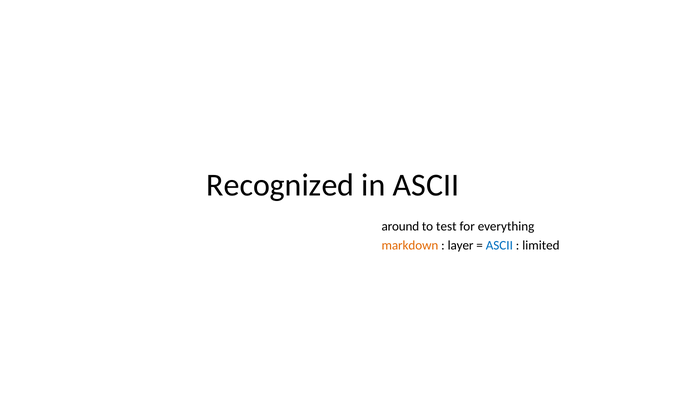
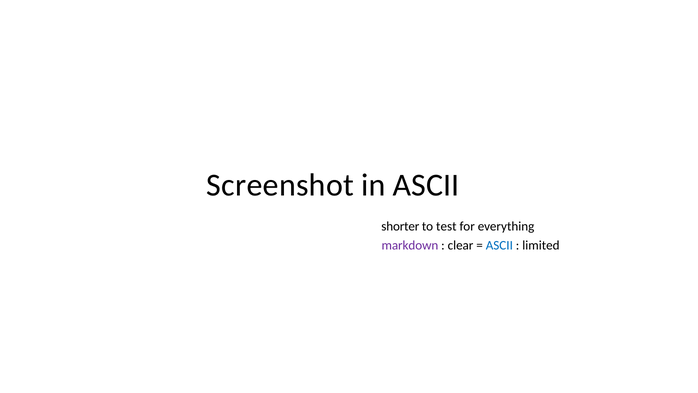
Recognized: Recognized -> Screenshot (280, 185)
around: around -> shorter (400, 226)
markdown colour: orange -> purple (410, 245)
layer: layer -> clear (461, 245)
